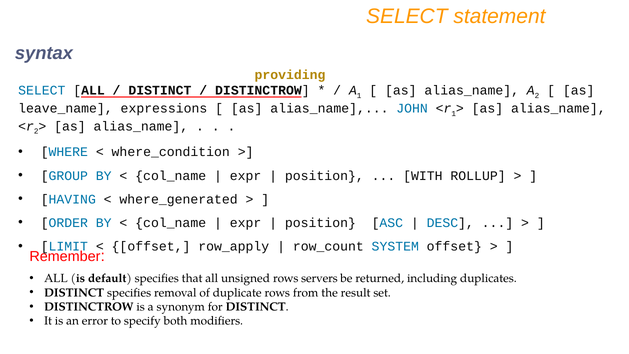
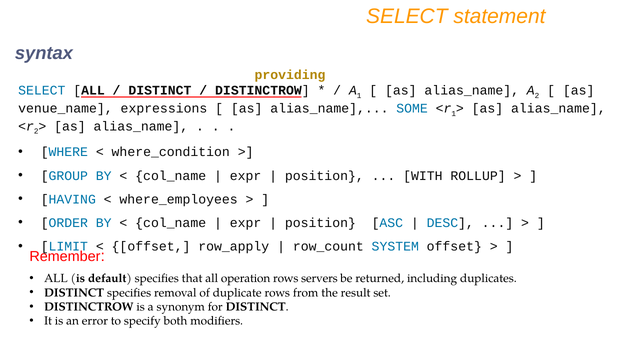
leave_name: leave_name -> venue_name (65, 108)
JOHN: JOHN -> SOME (412, 108)
where_generated: where_generated -> where_employees (179, 199)
unsigned: unsigned -> operation (246, 278)
